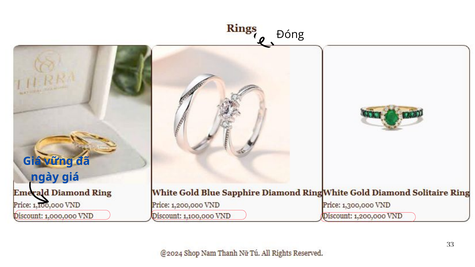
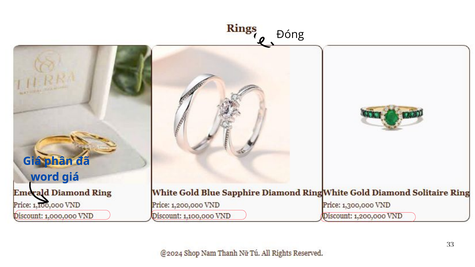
vững: vững -> phân (58, 161)
ngày: ngày -> word (45, 177)
